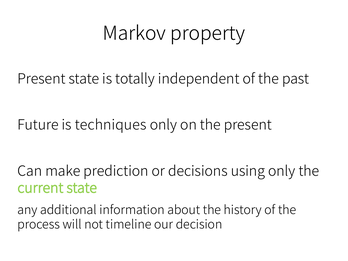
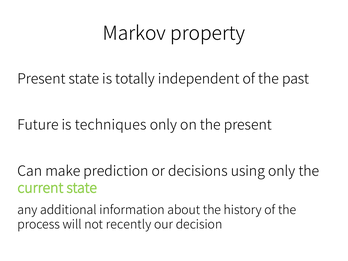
timeline: timeline -> recently (129, 225)
